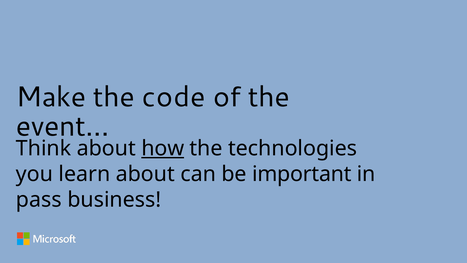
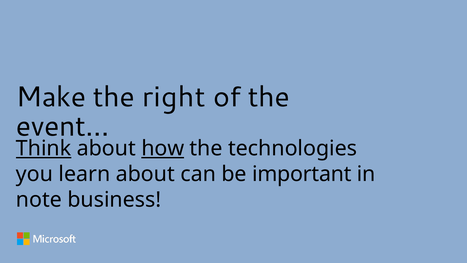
code: code -> right (174, 97)
Think underline: none -> present (44, 148)
pass: pass -> note (39, 200)
